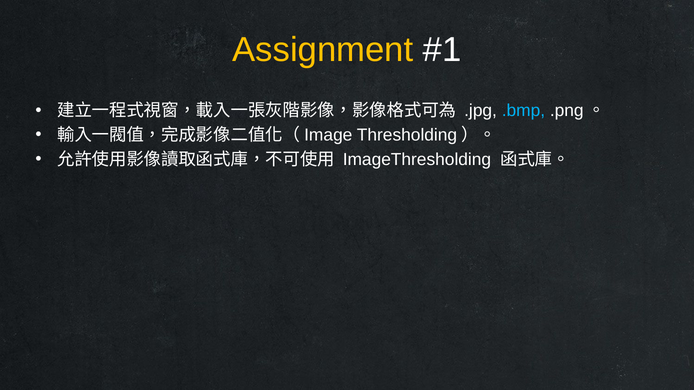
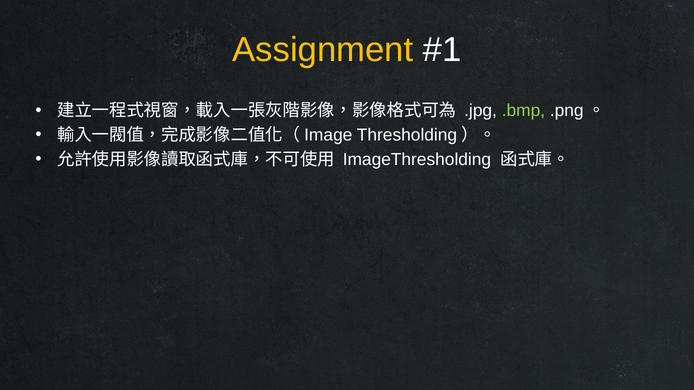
.bmp colour: light blue -> light green (523, 111)
